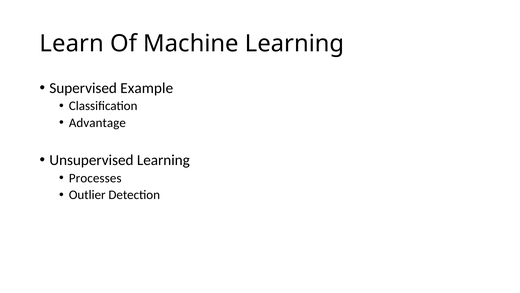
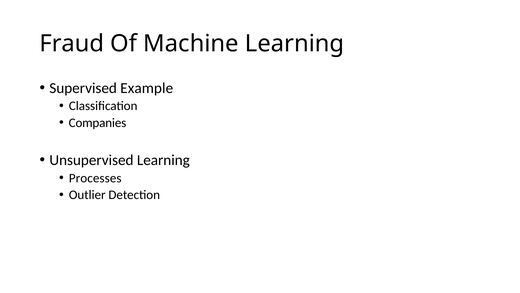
Learn: Learn -> Fraud (72, 44)
Advantage: Advantage -> Companies (97, 123)
